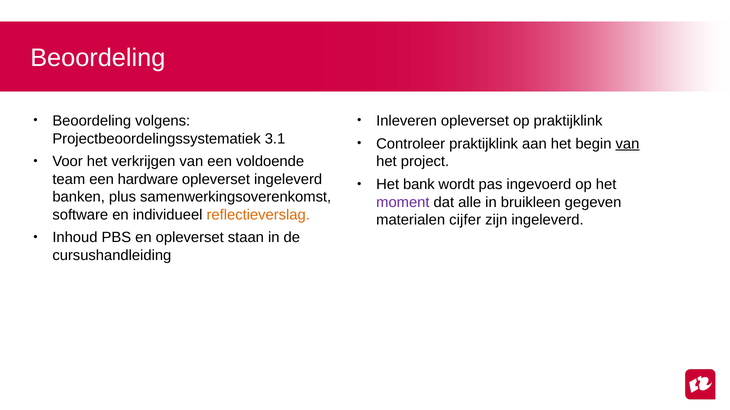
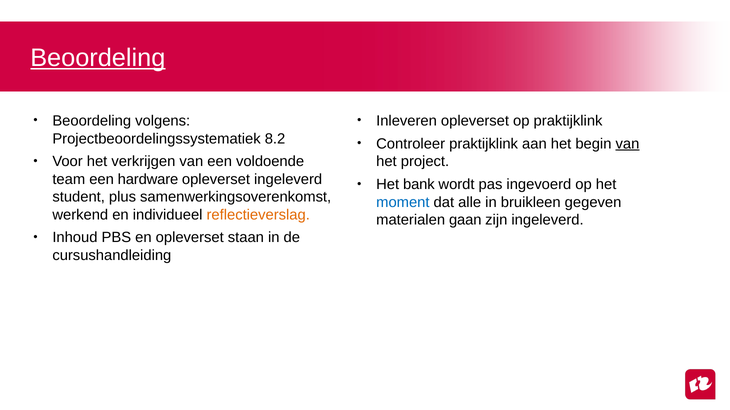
Beoordeling underline: none -> present (98, 58)
3.1: 3.1 -> 8.2 (275, 139)
banken: banken -> student (79, 197)
moment colour: purple -> blue (403, 202)
software: software -> werkend (80, 215)
cijfer: cijfer -> gaan (465, 220)
